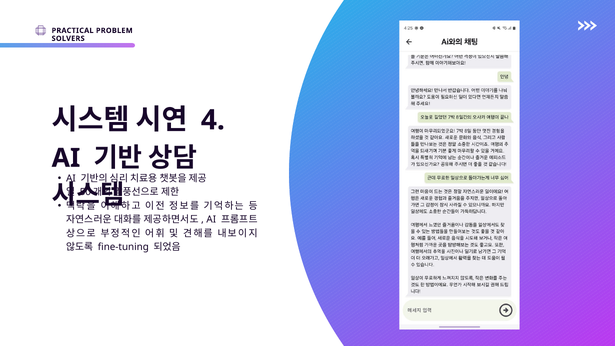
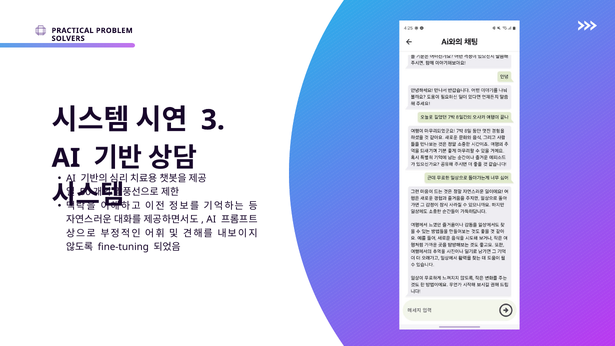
4: 4 -> 3 (213, 120)
